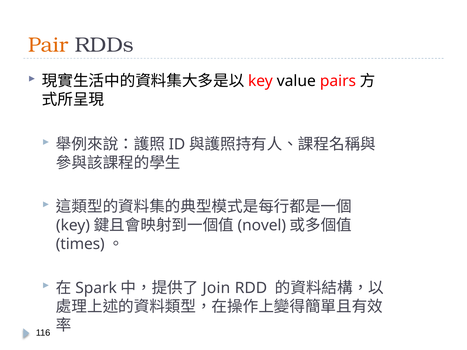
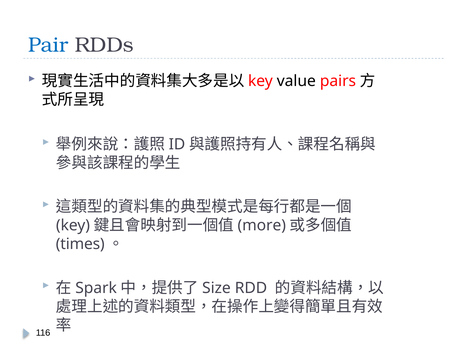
Pair colour: orange -> blue (48, 45)
novel: novel -> more (262, 226)
Join: Join -> Size (216, 288)
